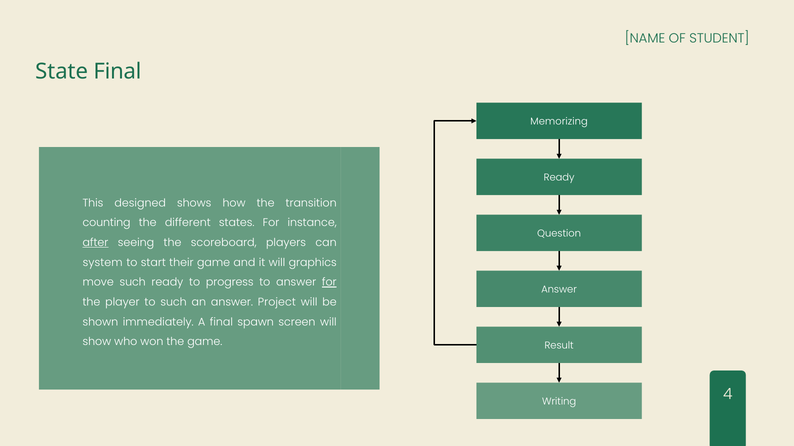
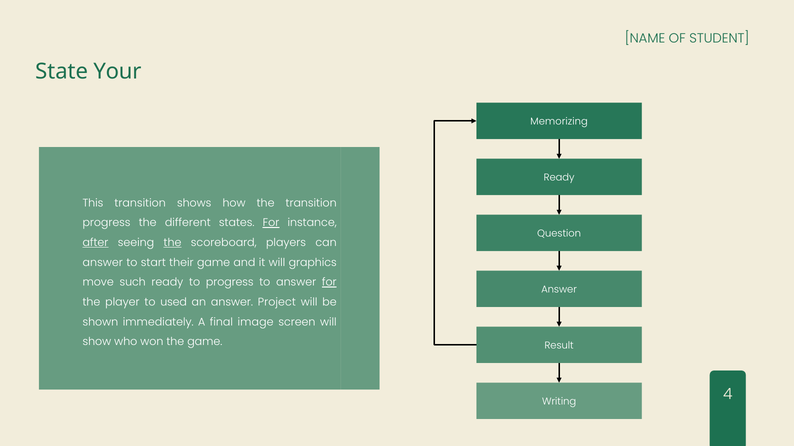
State Final: Final -> Your (117, 71)
This designed: designed -> transition (140, 203)
counting: counting -> progress (106, 223)
For underline: none -> present (271, 223)
the underline: none -> present (172, 243)
system: system -> answer (103, 263)
to such: such -> used (174, 303)
spawn: spawn -> image (256, 322)
